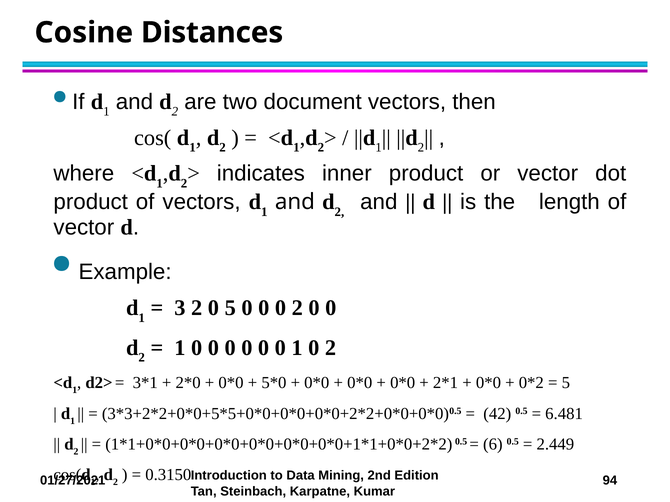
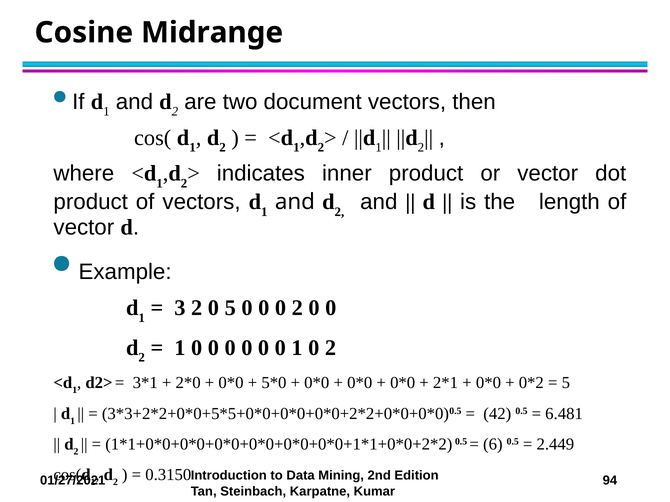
Distances: Distances -> Midrange (212, 33)
